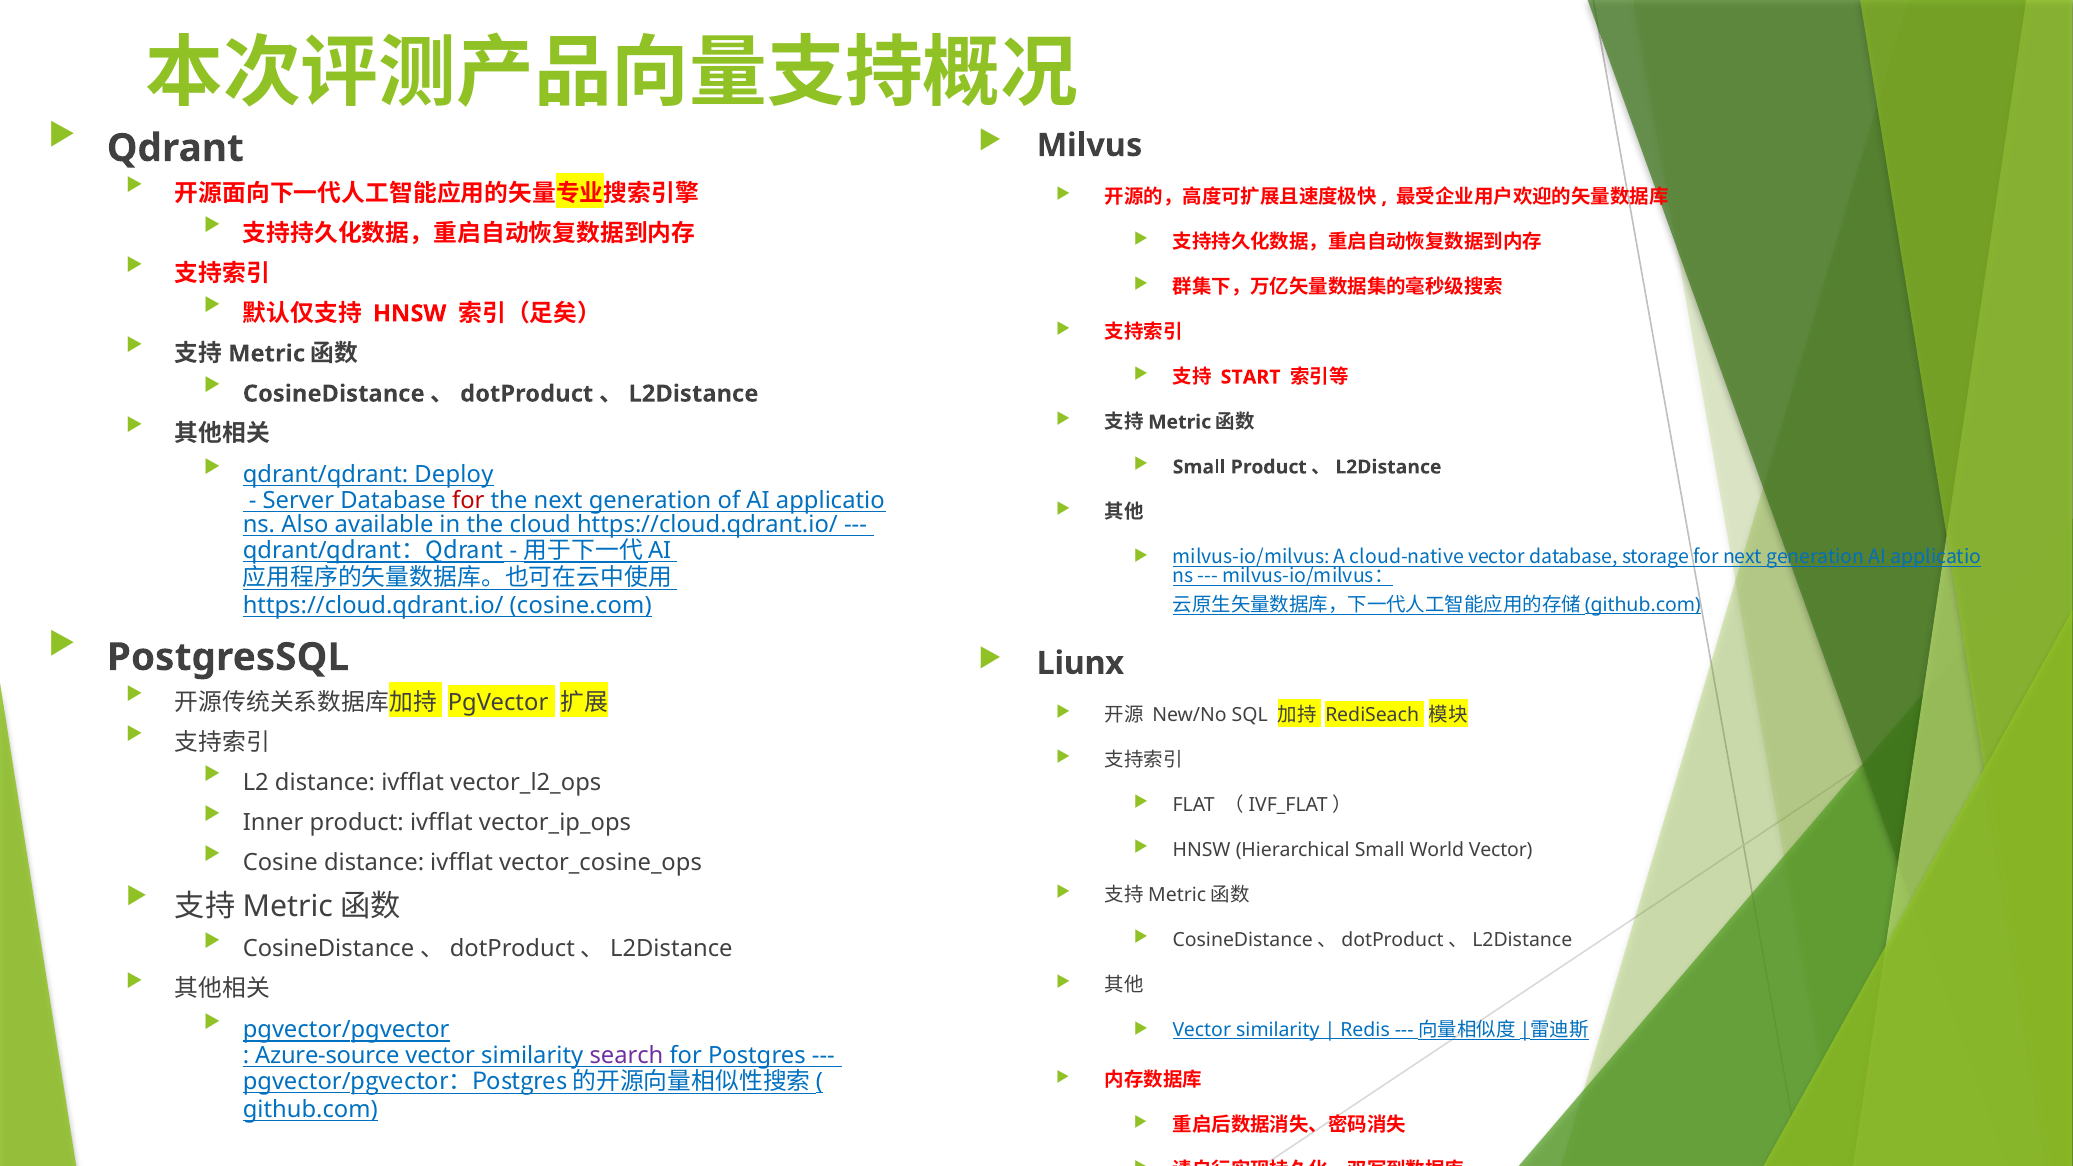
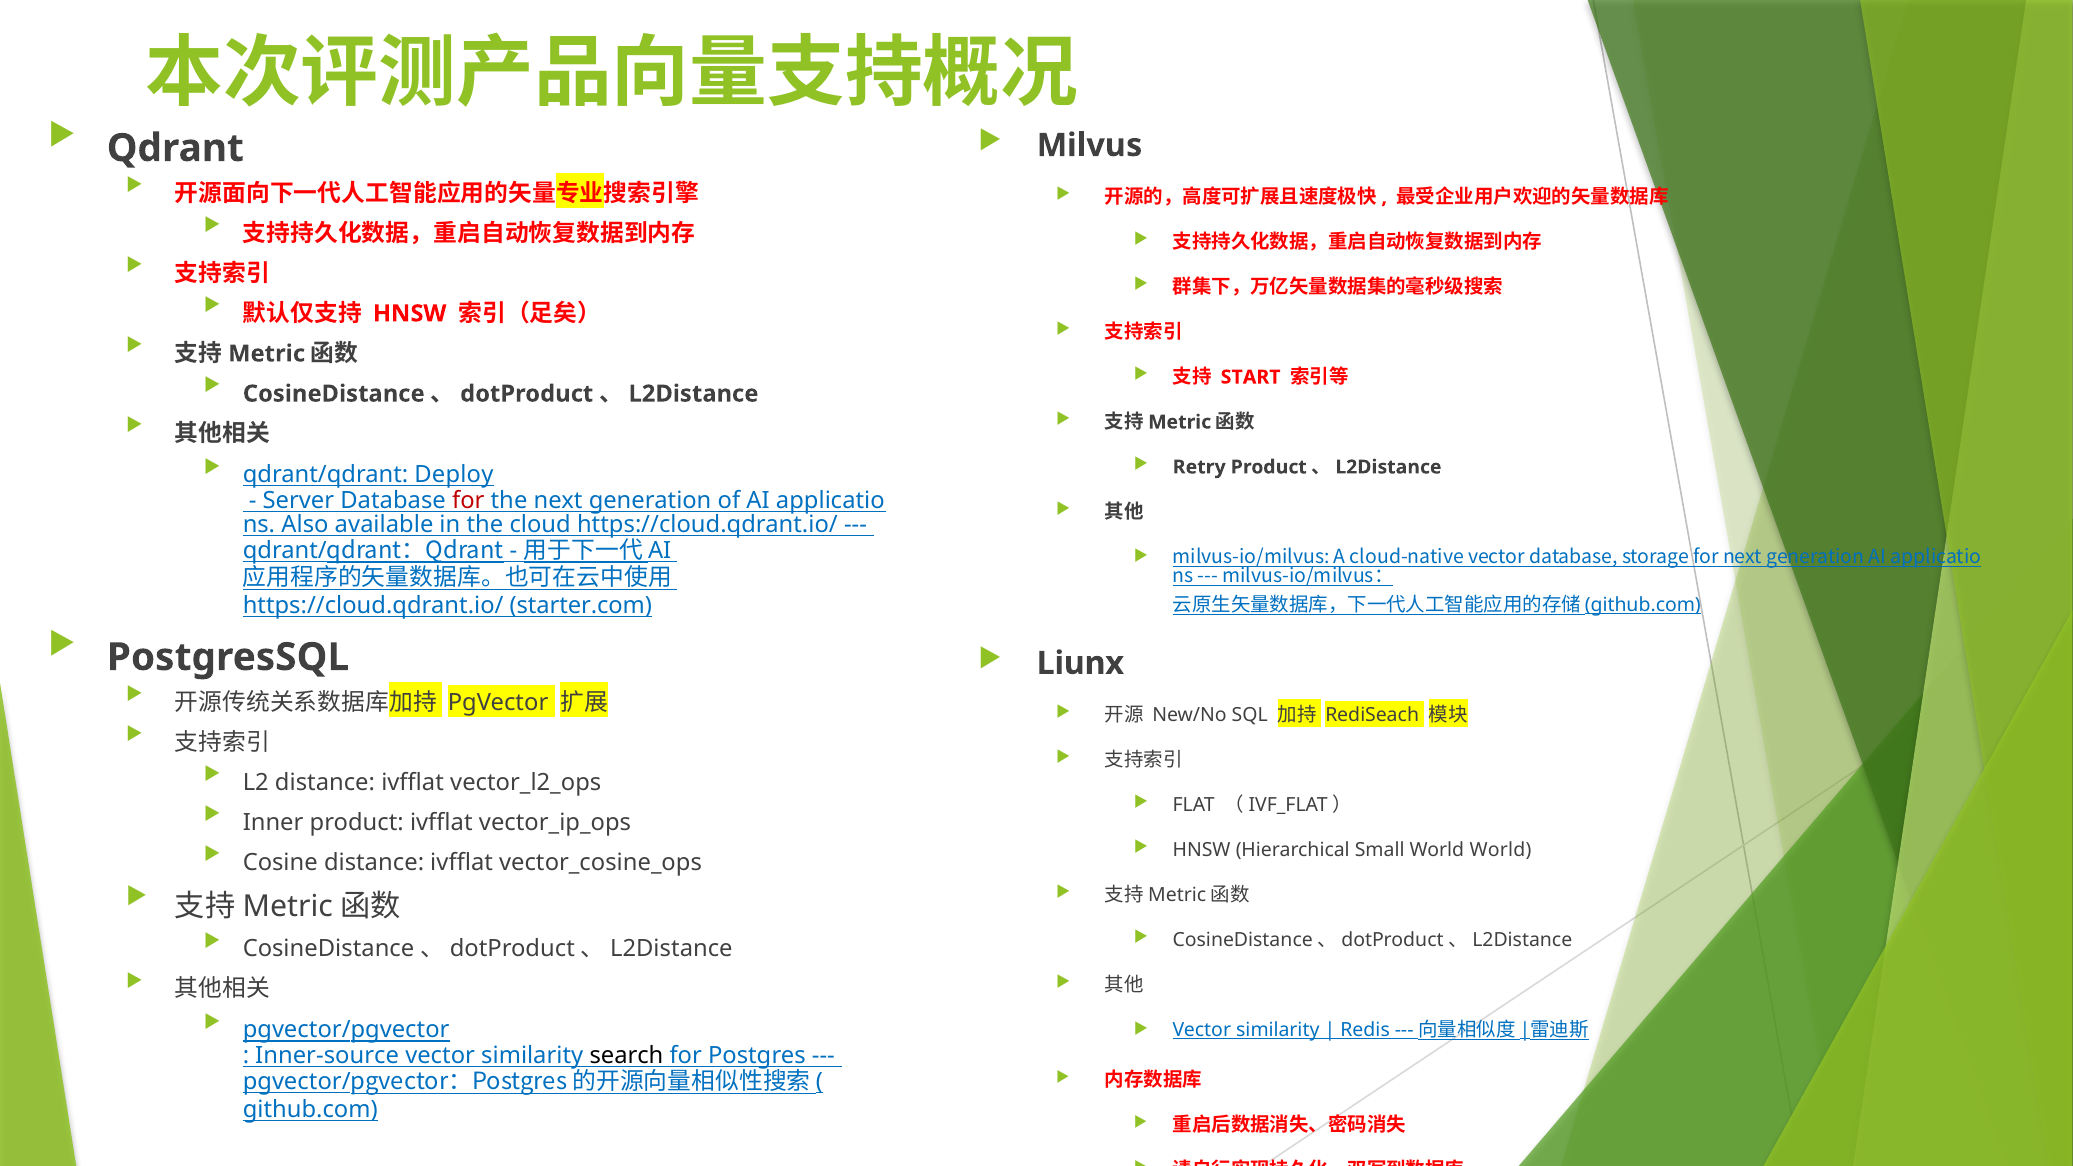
Small: Small -> Retry (1199, 467)
cosine.com: cosine.com -> starter.com (581, 605)
World Vector: Vector -> World (1501, 850)
Azure-source: Azure-source -> Inner-source (327, 1056)
search colour: purple -> black (626, 1056)
